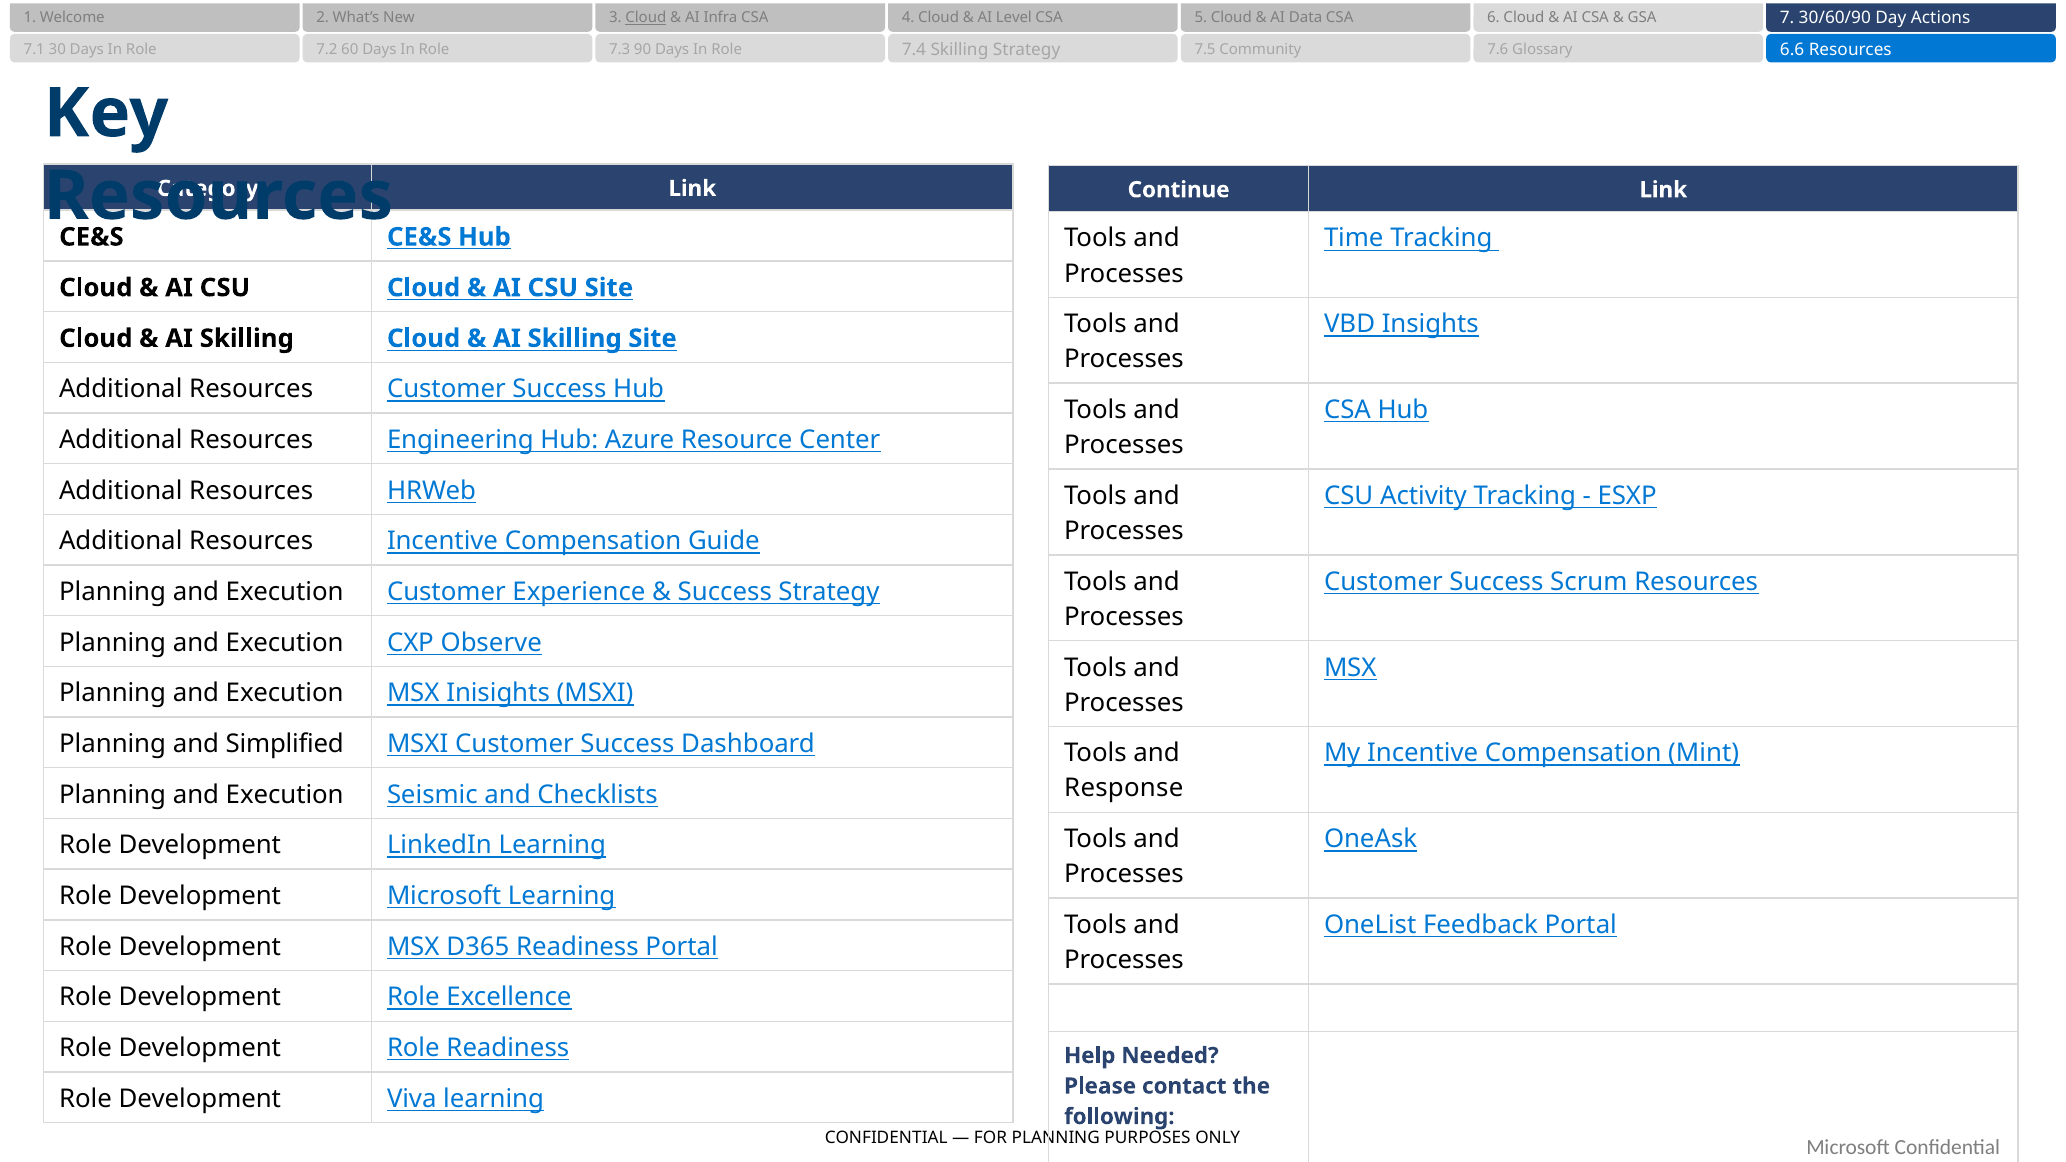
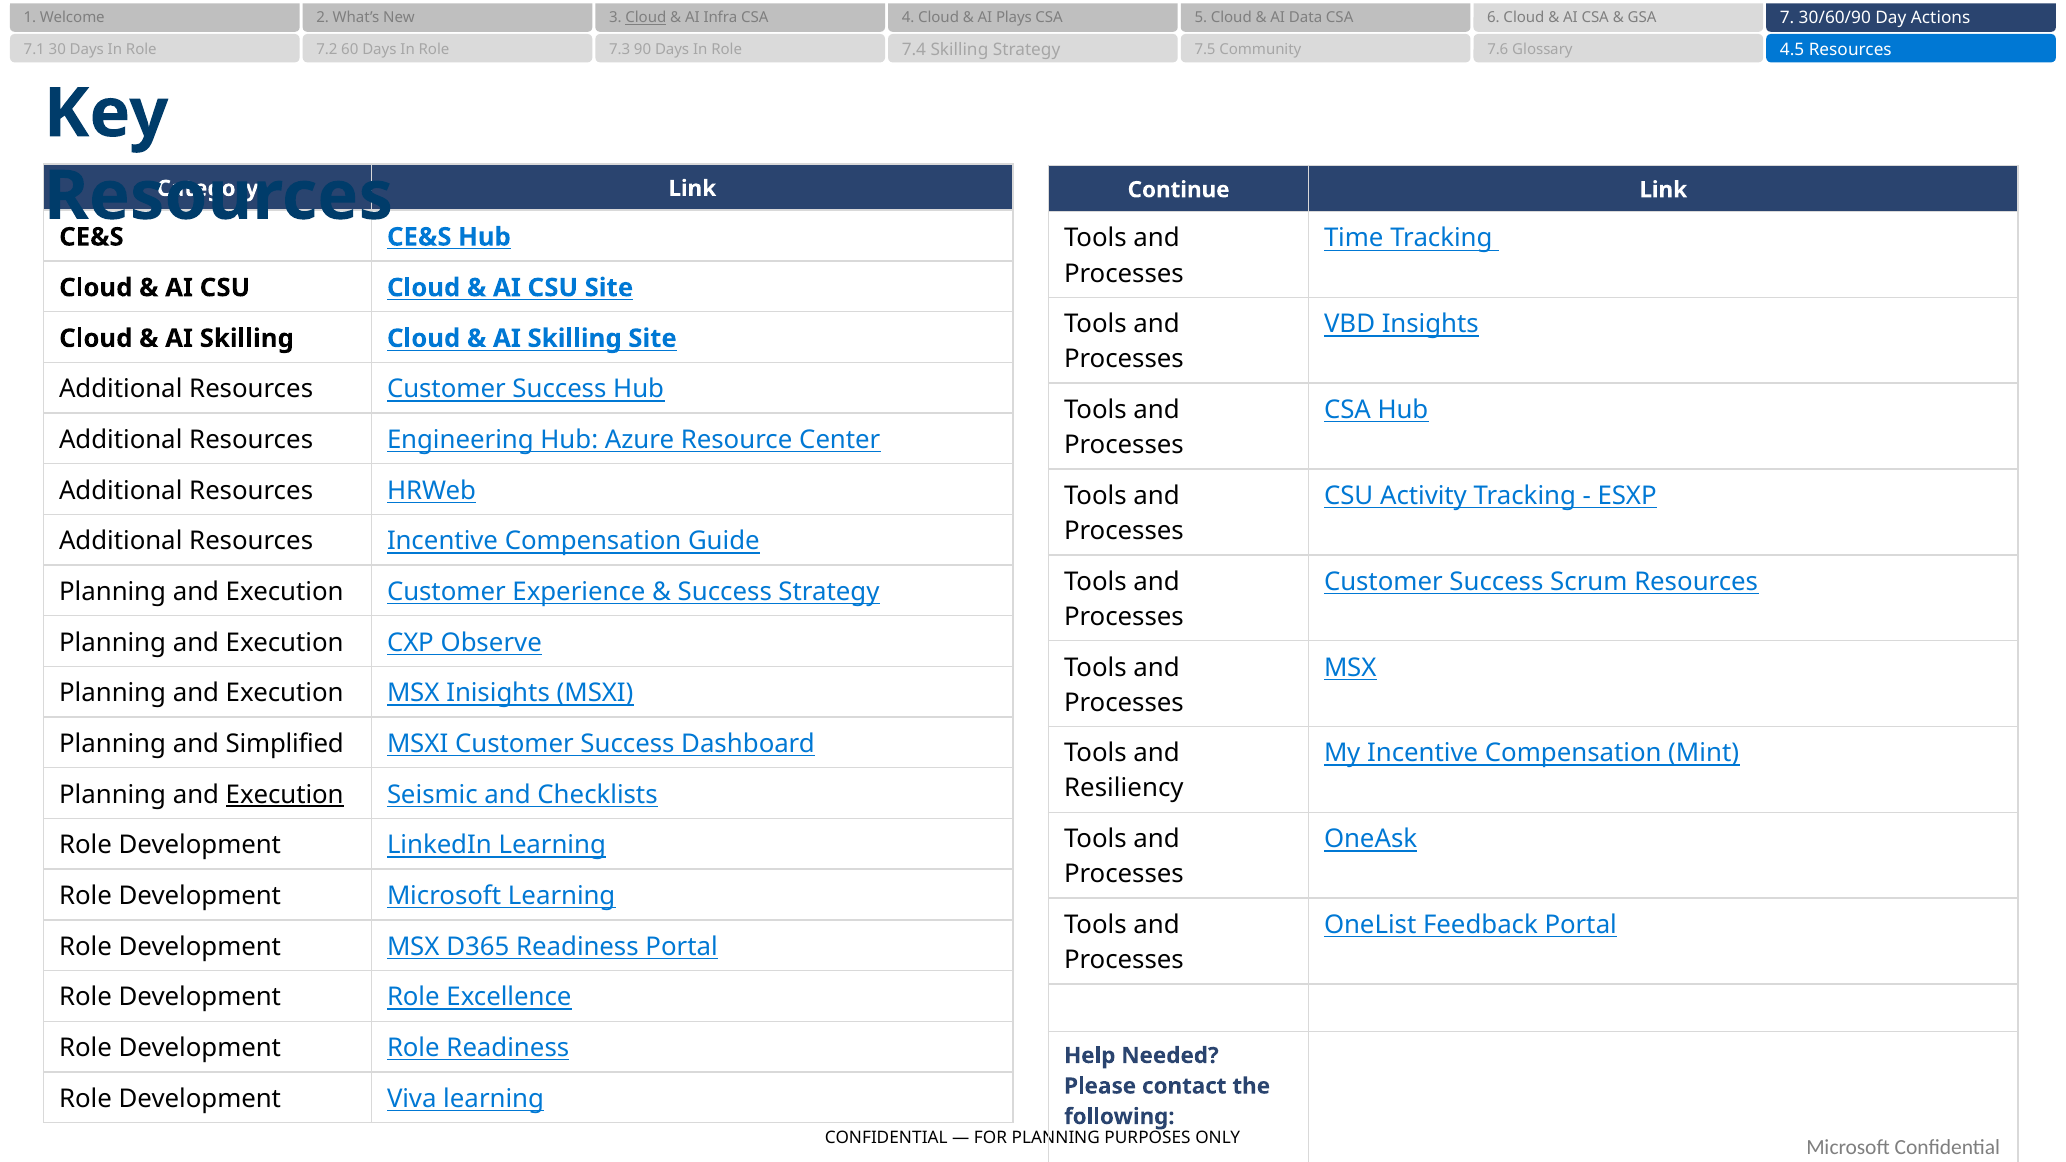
Level: Level -> Plays (1014, 18)
6.6: 6.6 -> 4.5 (1792, 49)
Response: Response -> Resiliency (1124, 789)
Execution underline: none -> present (285, 795)
